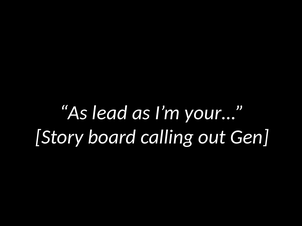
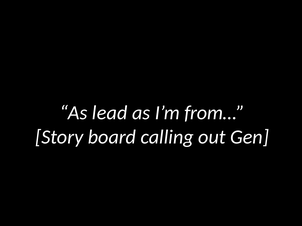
your…: your… -> from… (215, 113)
